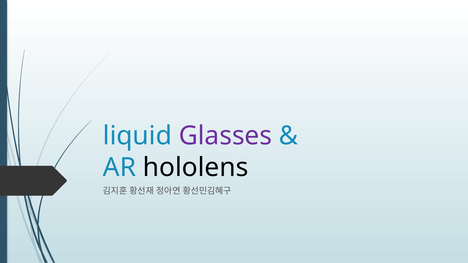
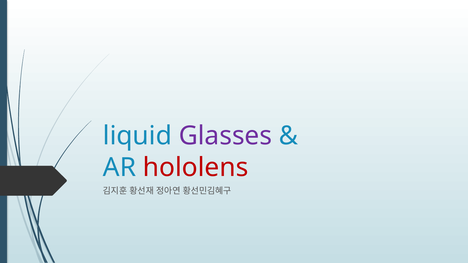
hololens colour: black -> red (196, 168)
